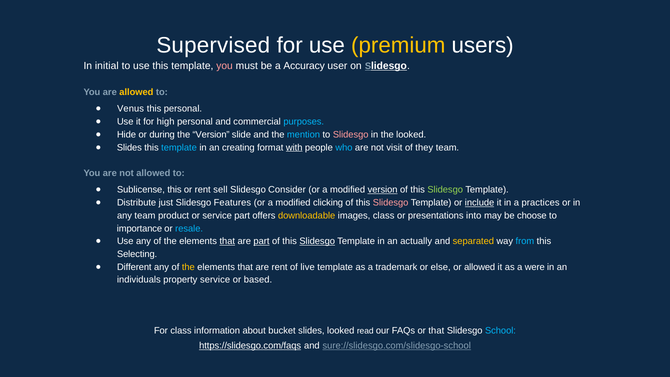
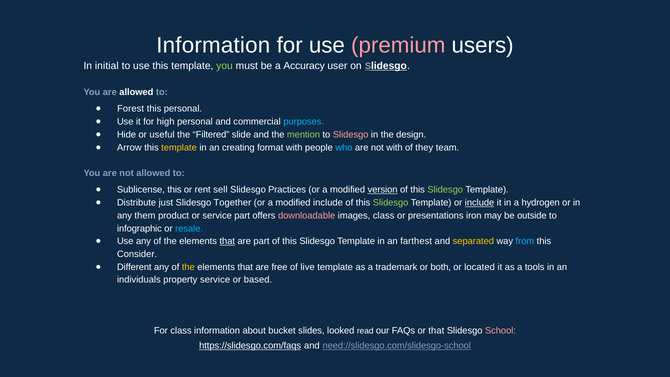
Supervised: Supervised -> Information (213, 45)
premium colour: yellow -> pink (398, 45)
you colour: pink -> light green (225, 66)
allowed colour: yellow -> white (136, 92)
Venus: Venus -> Forest (131, 109)
during: during -> useful (162, 135)
the Version: Version -> Filtered (211, 135)
mention colour: light blue -> light green (304, 135)
the looked: looked -> design (411, 135)
Slides: Slides -> Arrow (129, 147)
template colour: light blue -> yellow (179, 147)
with underline: present -> none (294, 147)
not visit: visit -> with (394, 147)
Consider: Consider -> Practices (287, 190)
Features: Features -> Together (232, 203)
modified clicking: clicking -> include (328, 203)
Slidesgo colour: pink -> light green (391, 203)
practices: practices -> hydrogen (541, 203)
any team: team -> them (145, 216)
downloadable colour: yellow -> pink (307, 216)
into: into -> iron (474, 216)
choose: choose -> outside (532, 216)
importance: importance -> infographic (139, 228)
part underline: present -> none (261, 241)
Slidesgo underline: present -> none (317, 241)
actually: actually -> farthest (416, 241)
Selecting: Selecting -> Consider (137, 254)
are rent: rent -> free (280, 267)
else: else -> both (441, 267)
or allowed: allowed -> located (480, 267)
were: were -> tools (535, 267)
School colour: light blue -> pink (500, 331)
sure://slidesgo.com/slidesgo-school: sure://slidesgo.com/slidesgo-school -> need://slidesgo.com/slidesgo-school (397, 346)
